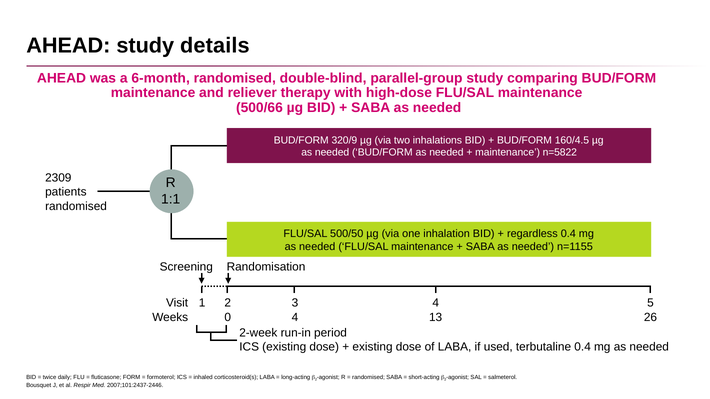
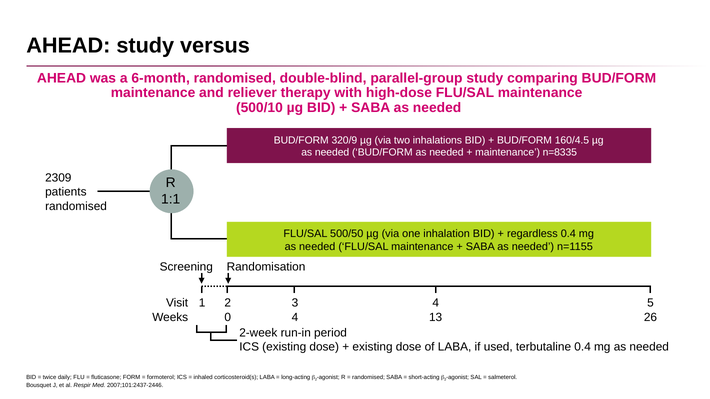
details: details -> versus (215, 45)
500/66: 500/66 -> 500/10 (259, 108)
n=5822: n=5822 -> n=8335 (560, 153)
